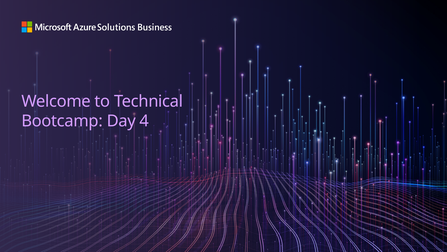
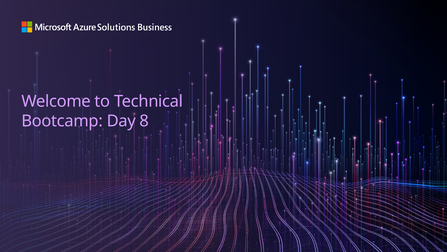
4: 4 -> 8 (144, 121)
